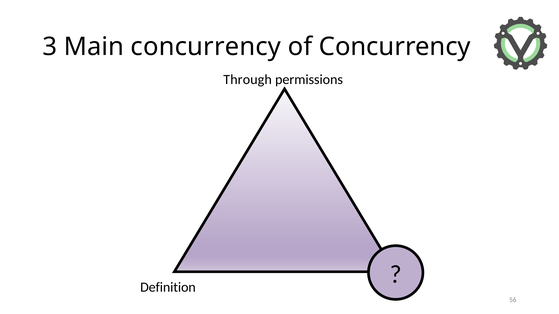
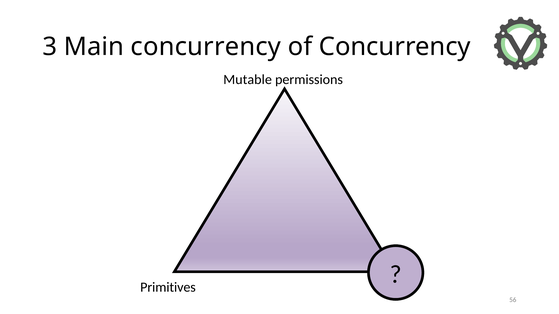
Through: Through -> Mutable (248, 80)
Definition: Definition -> Primitives (168, 288)
